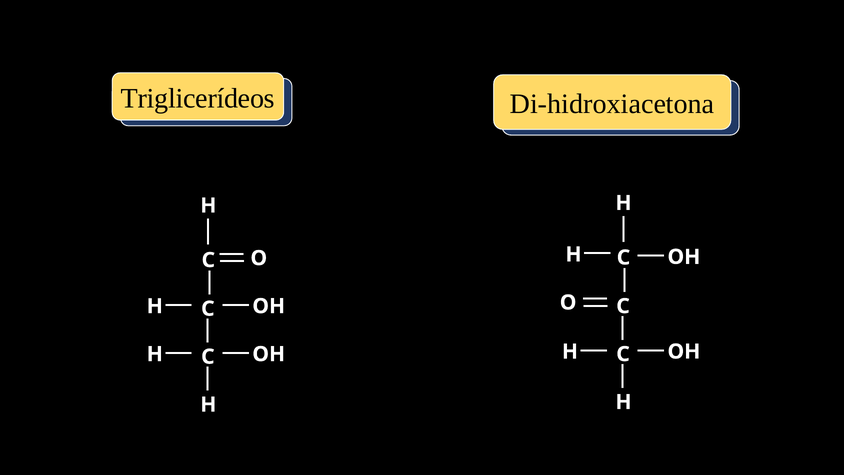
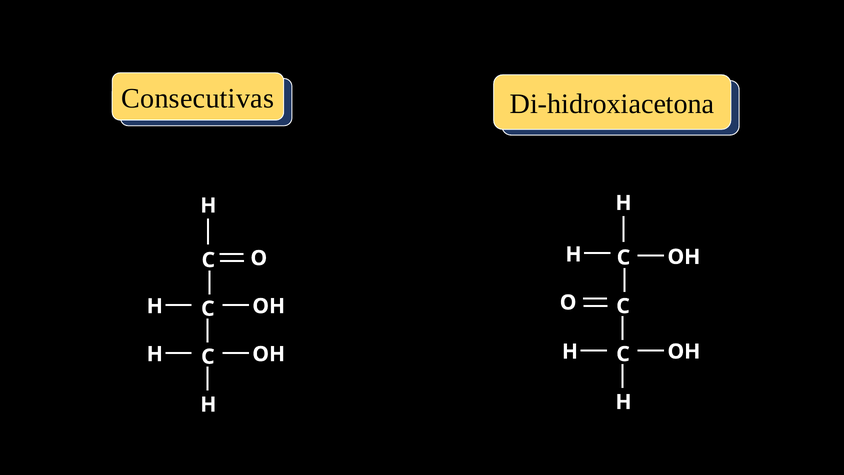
Triglicerídeos: Triglicerídeos -> Consecutivas (198, 98)
